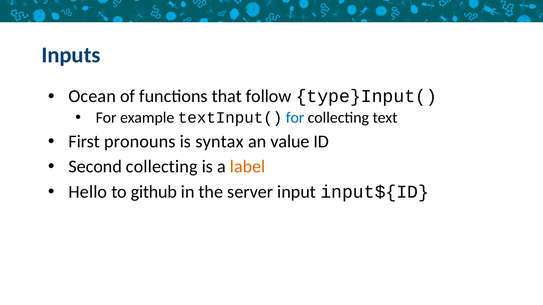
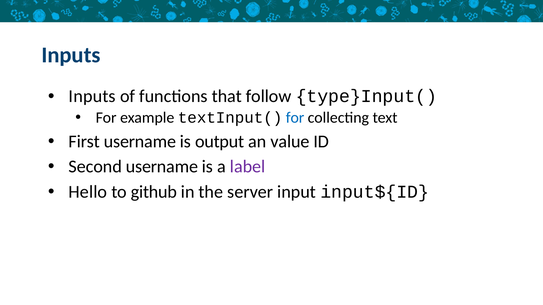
Ocean: Ocean -> Inputs (92, 96)
First pronouns: pronouns -> username (140, 142)
syntax: syntax -> output (220, 142)
Second collecting: collecting -> username (162, 167)
label colour: orange -> purple (248, 167)
